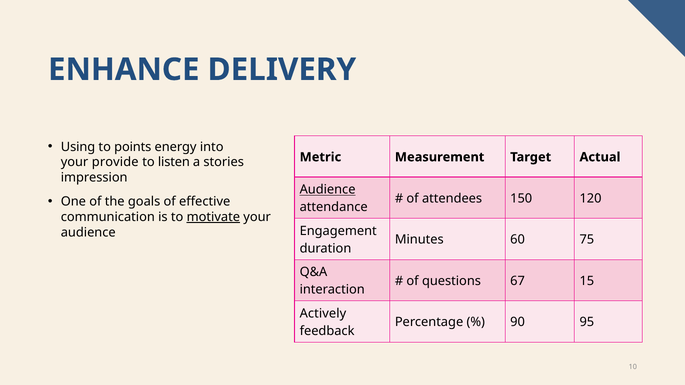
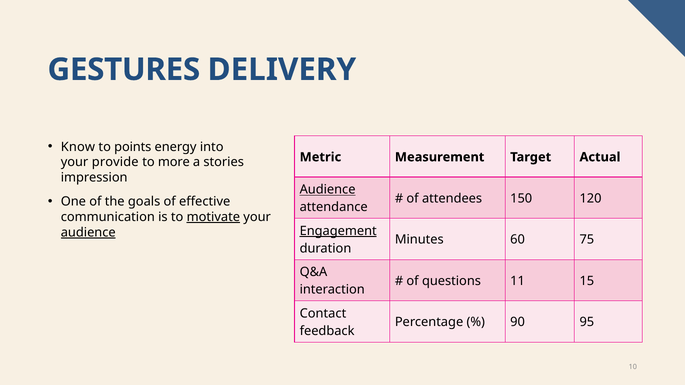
ENHANCE: ENHANCE -> GESTURES (124, 70)
Using: Using -> Know (78, 147)
listen: listen -> more (174, 162)
Engagement underline: none -> present (338, 231)
audience underline: none -> present (88, 233)
67: 67 -> 11 (518, 281)
Actively: Actively -> Contact (323, 314)
